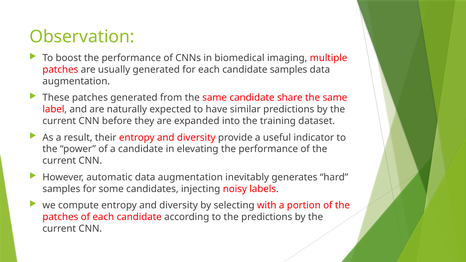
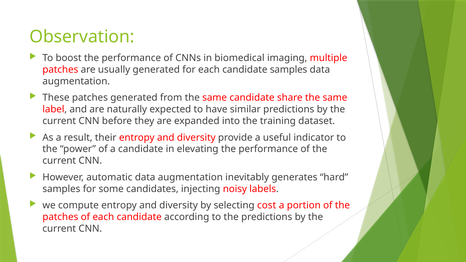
with: with -> cost (267, 206)
